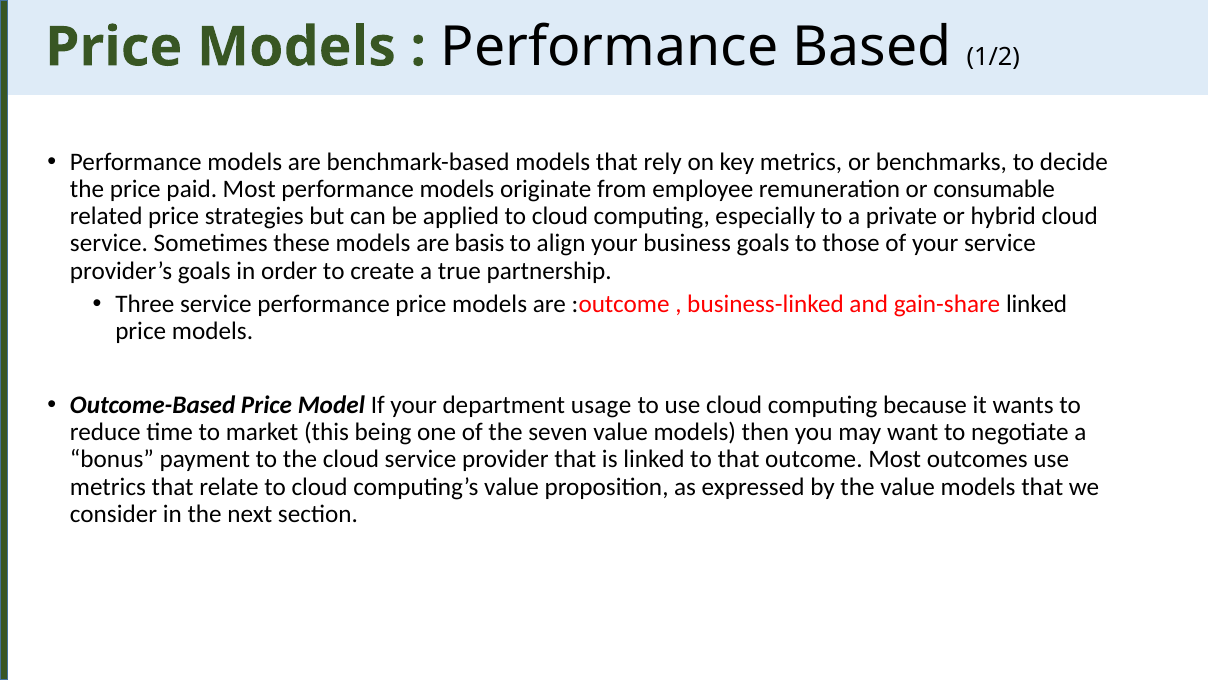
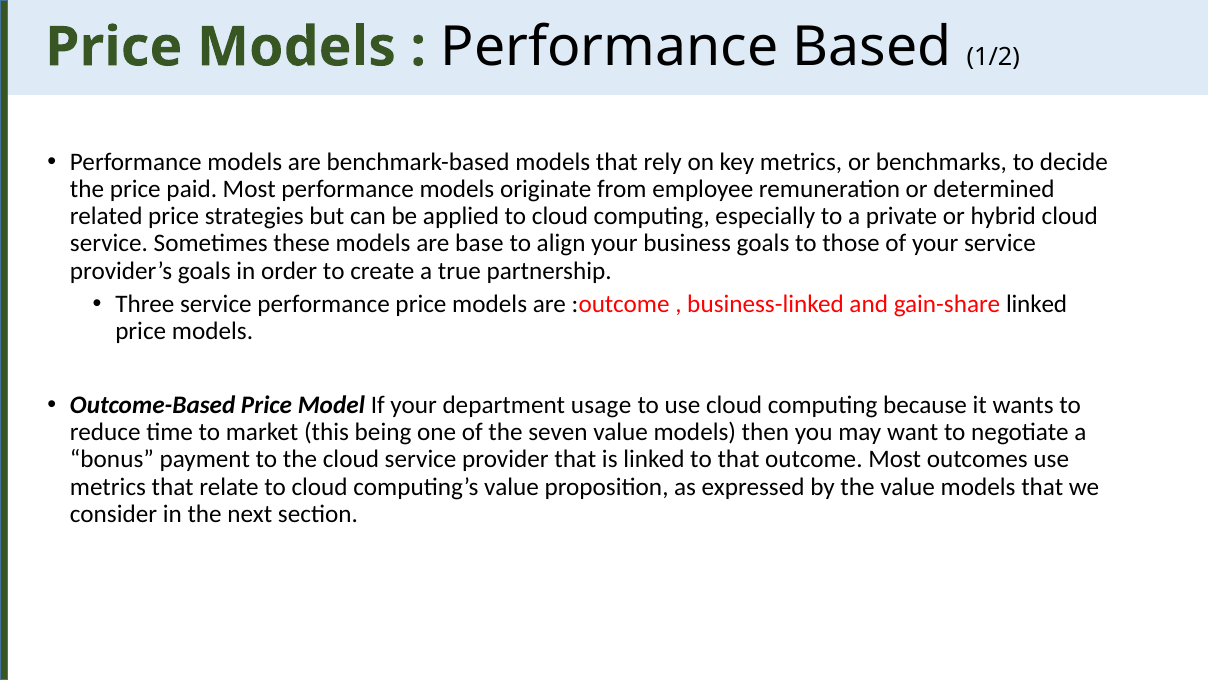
consumable: consumable -> determined (994, 189)
basis: basis -> base (479, 243)
